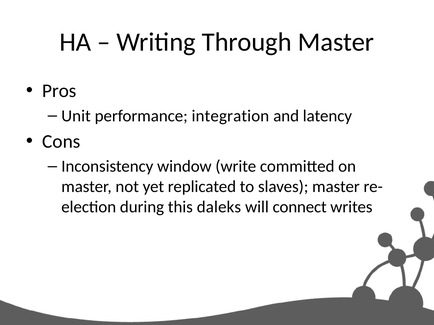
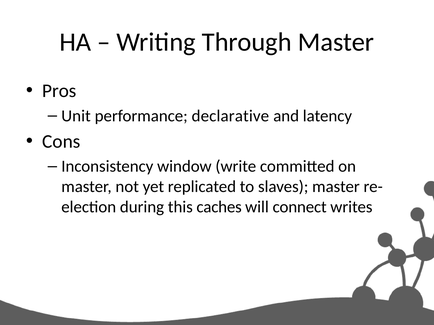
integration: integration -> declarative (230, 116)
daleks: daleks -> caches (219, 207)
